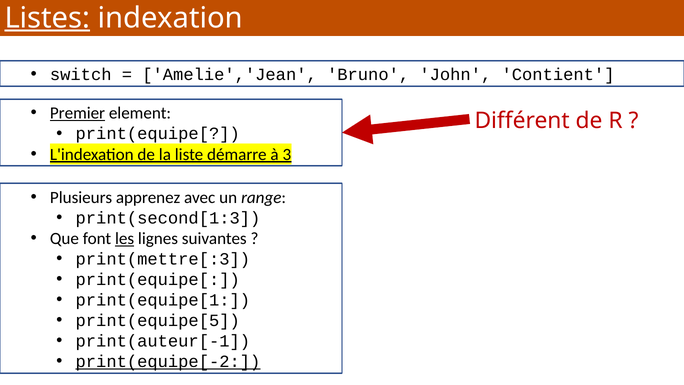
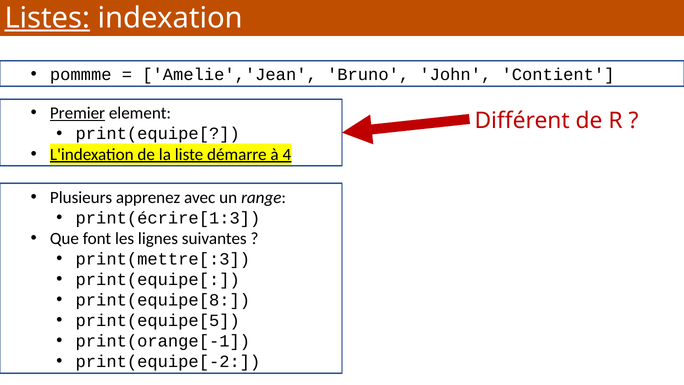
switch: switch -> pommme (81, 75)
3: 3 -> 4 (287, 154)
print(second[1:3: print(second[1:3 -> print(écrire[1:3 (168, 218)
les underline: present -> none (125, 238)
print(equipe[1: print(equipe[1 -> print(equipe[8 (163, 300)
print(auteur[-1: print(auteur[-1 -> print(orange[-1 (163, 341)
print(equipe[-2 underline: present -> none (168, 361)
